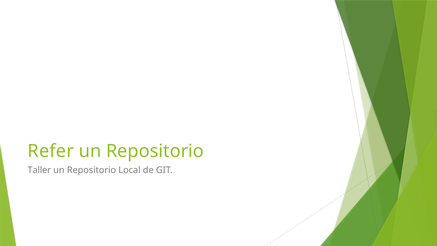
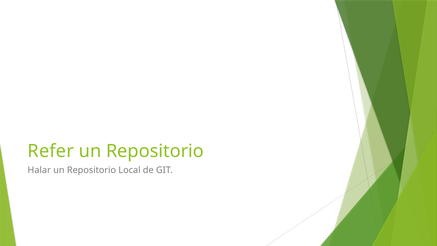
Taller: Taller -> Halar (39, 170)
